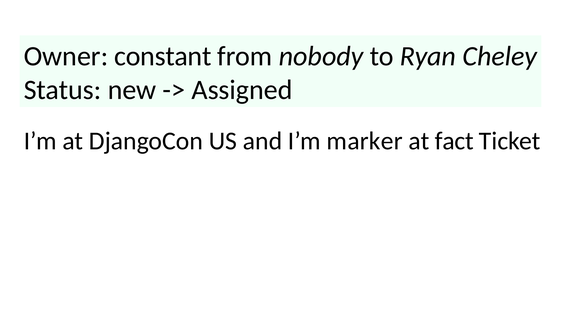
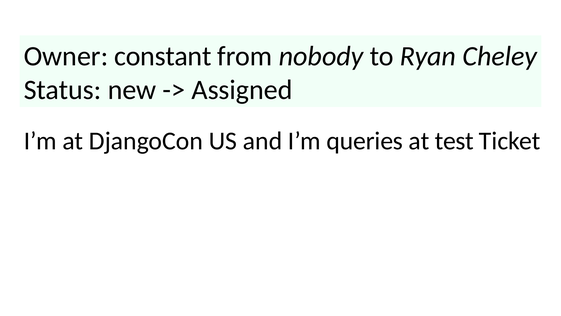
marker: marker -> queries (365, 141)
fact: fact -> test (454, 141)
